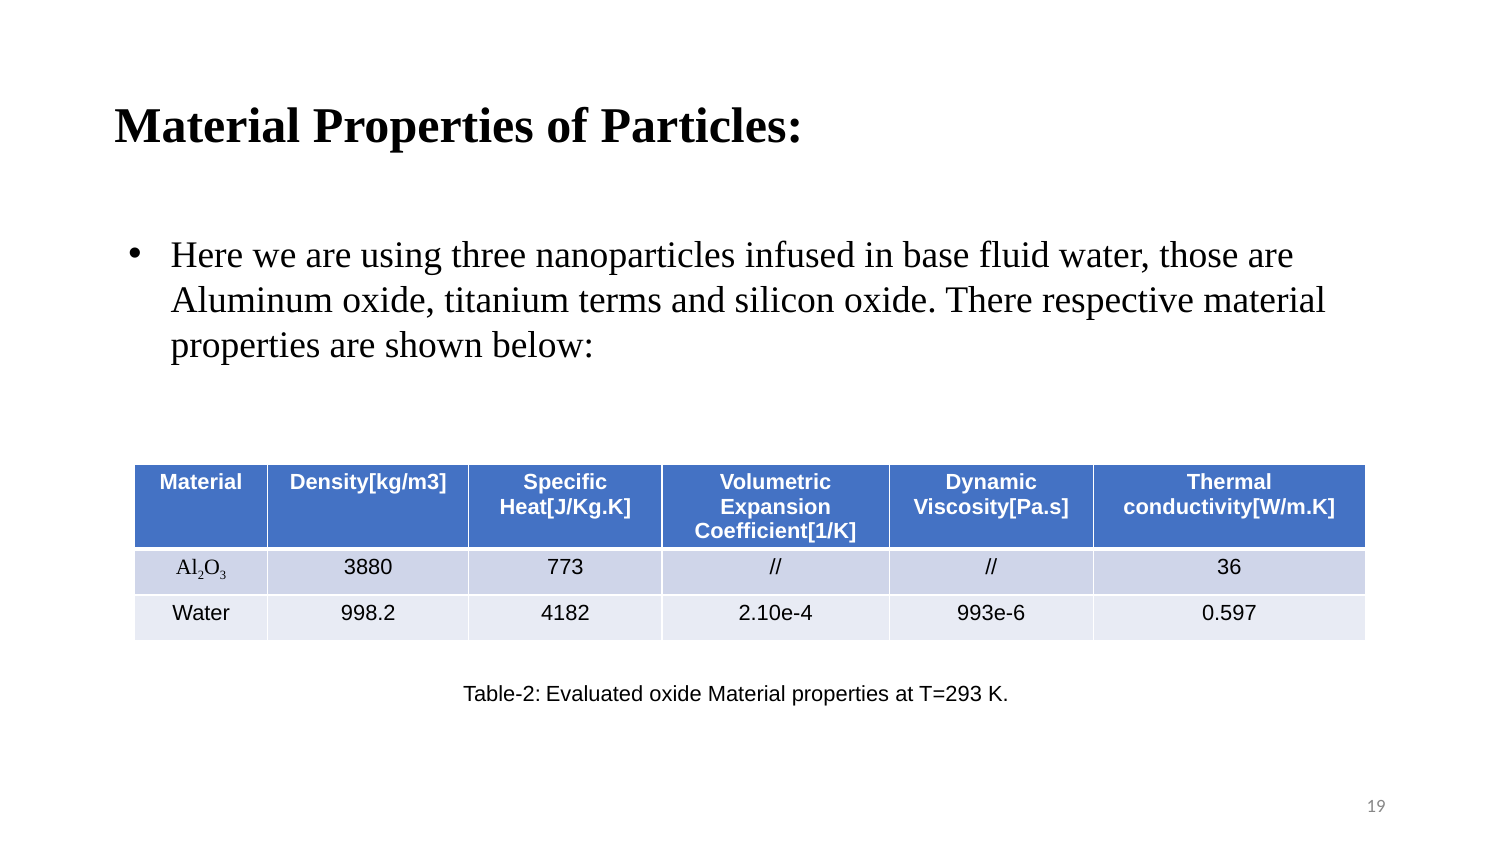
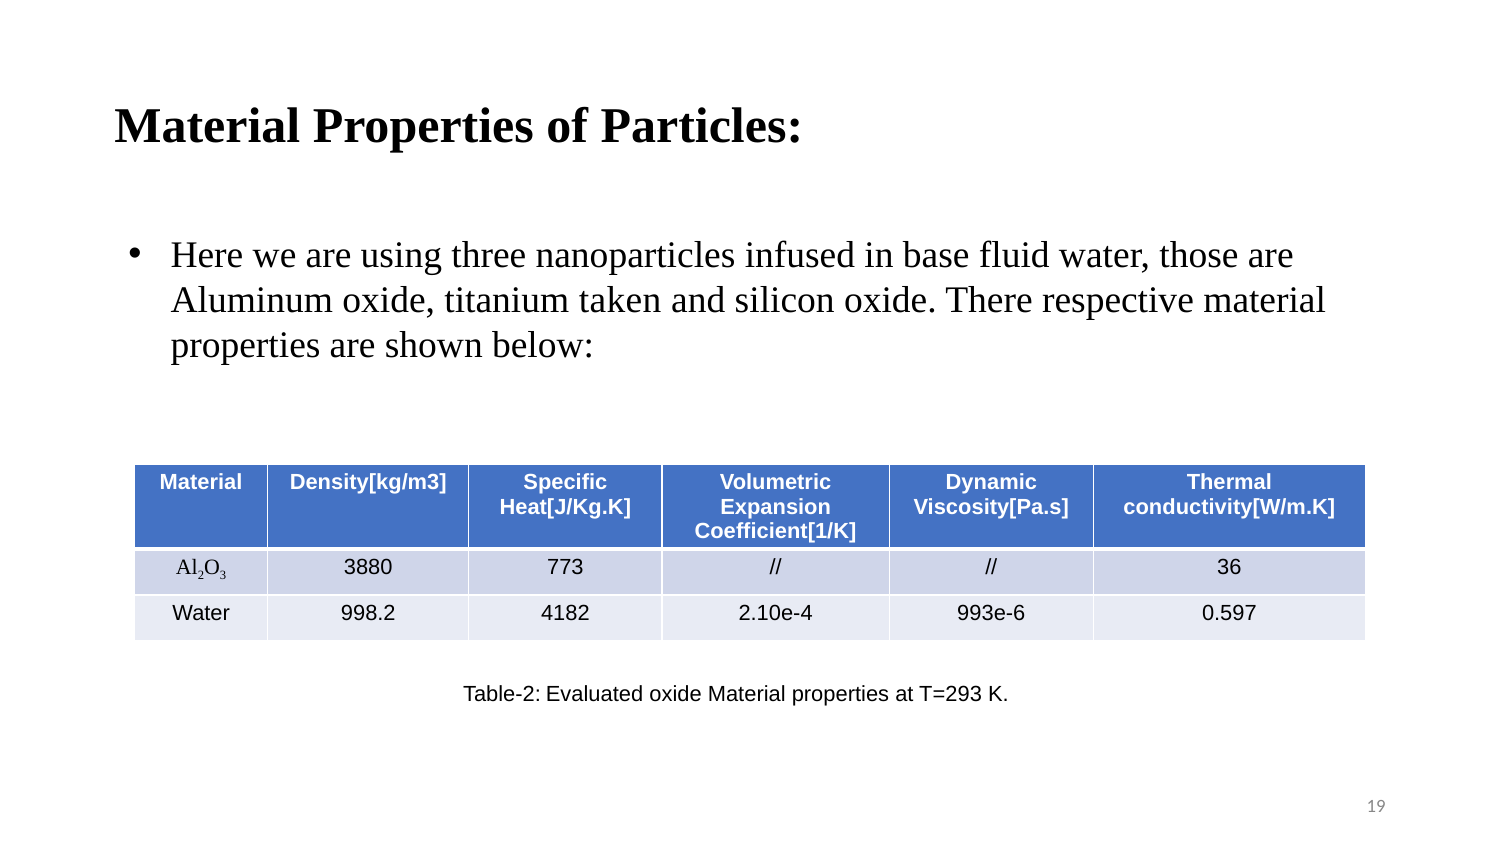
terms: terms -> taken (620, 300)
